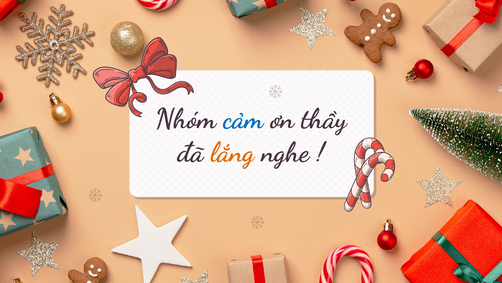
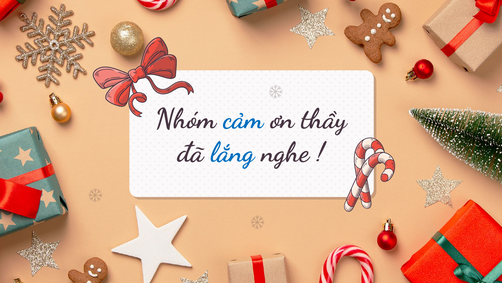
lắng colour: orange -> blue (232, 151)
